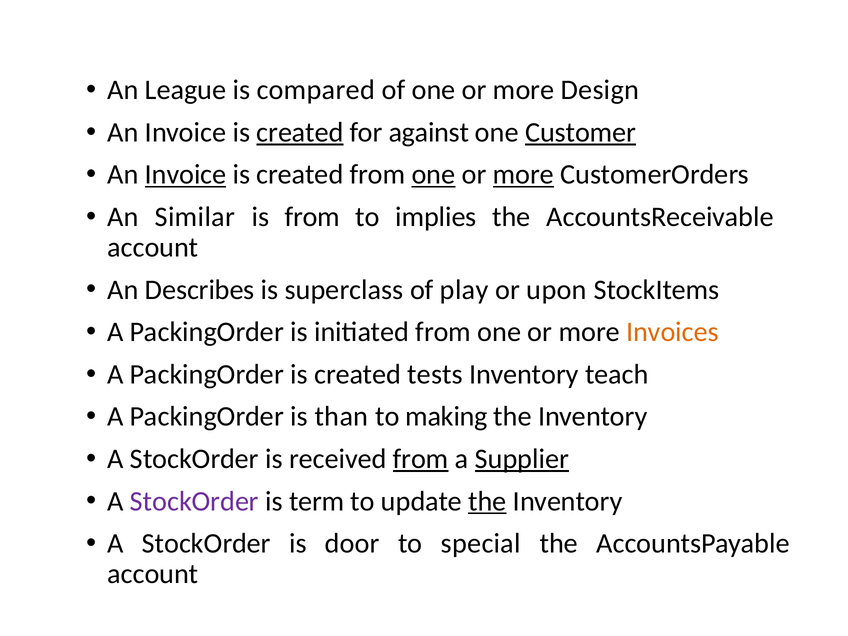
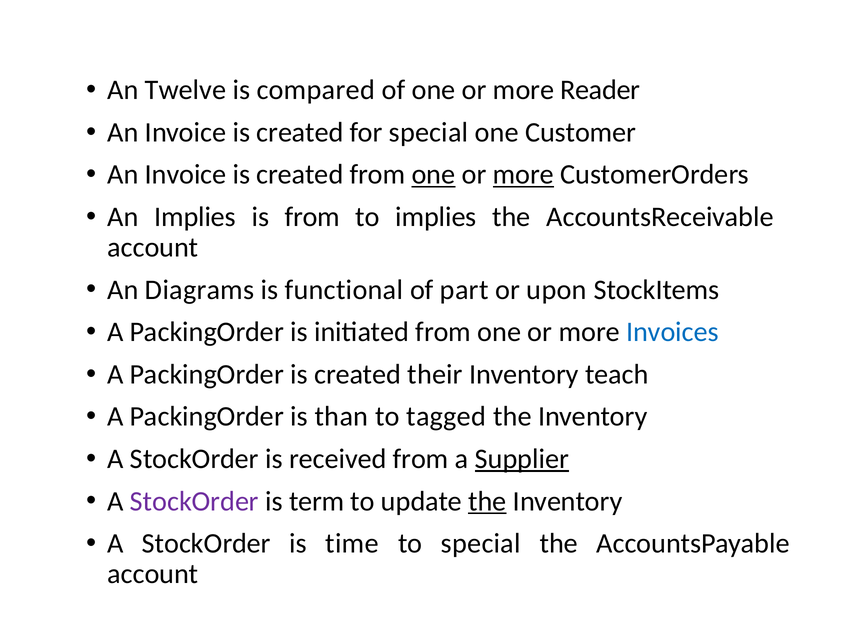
League: League -> Twelve (186, 90)
Design: Design -> Reader (600, 90)
created underline: present -> none (300, 132)
for against: against -> special (429, 132)
Customer underline: present -> none (581, 132)
Invoice underline: present -> none (186, 175)
An Similar: Similar -> Implies (195, 217)
Describes: Describes -> Diagrams (200, 290)
superclass: superclass -> functional (344, 290)
play: play -> part (464, 290)
Invoices colour: orange -> blue (672, 332)
tests: tests -> their (435, 374)
making: making -> tagged (446, 417)
from underline: present -> none (421, 459)
door: door -> time (352, 544)
